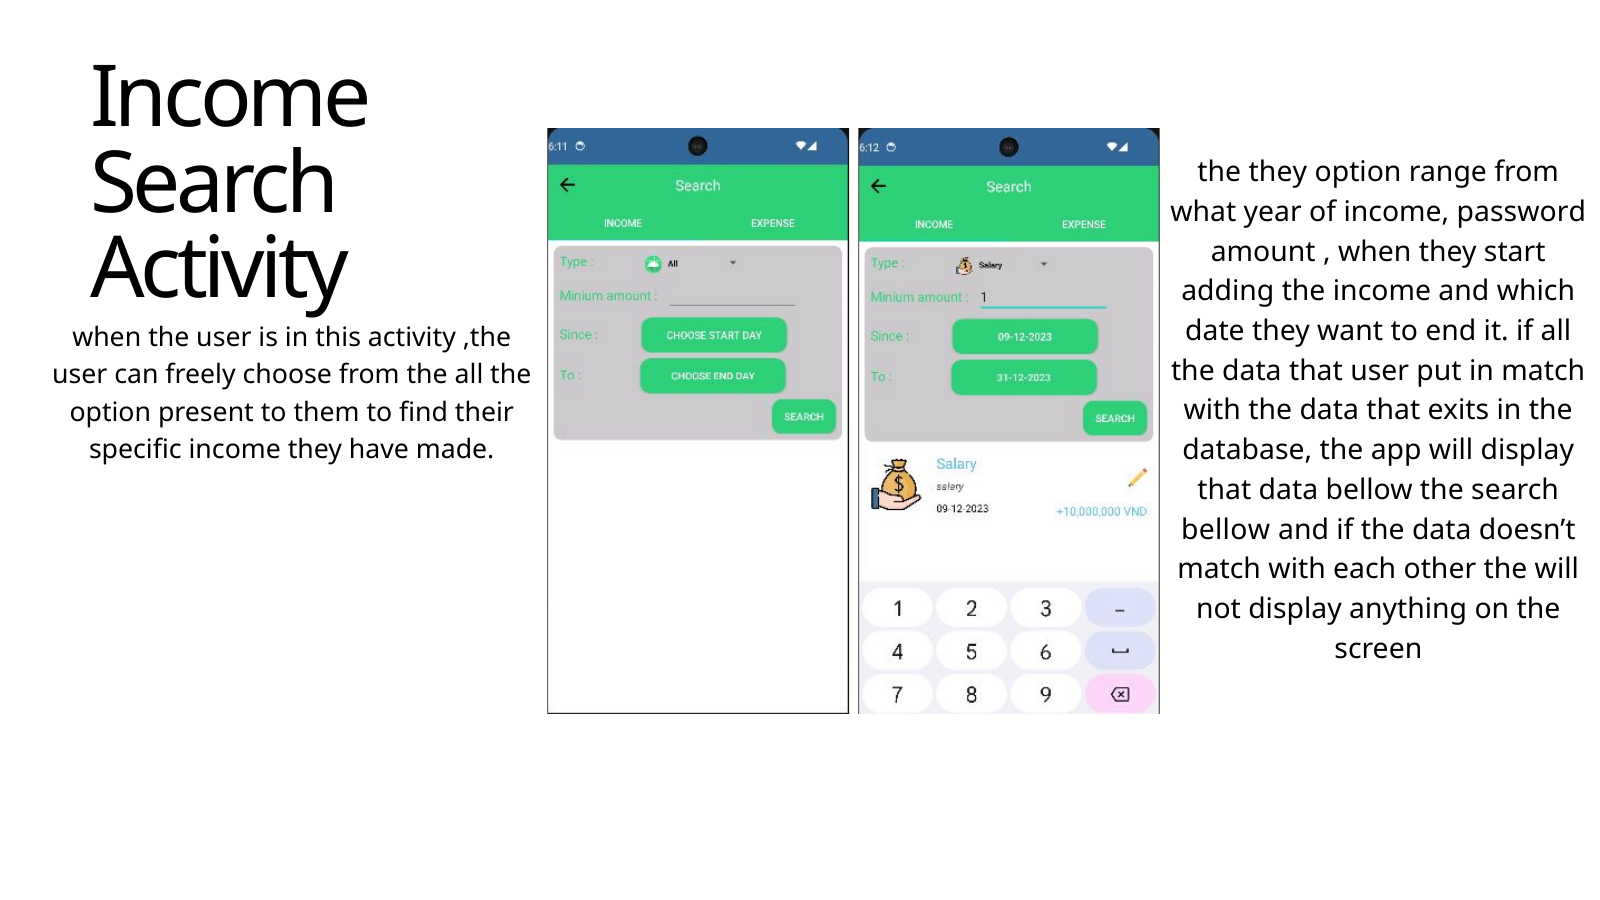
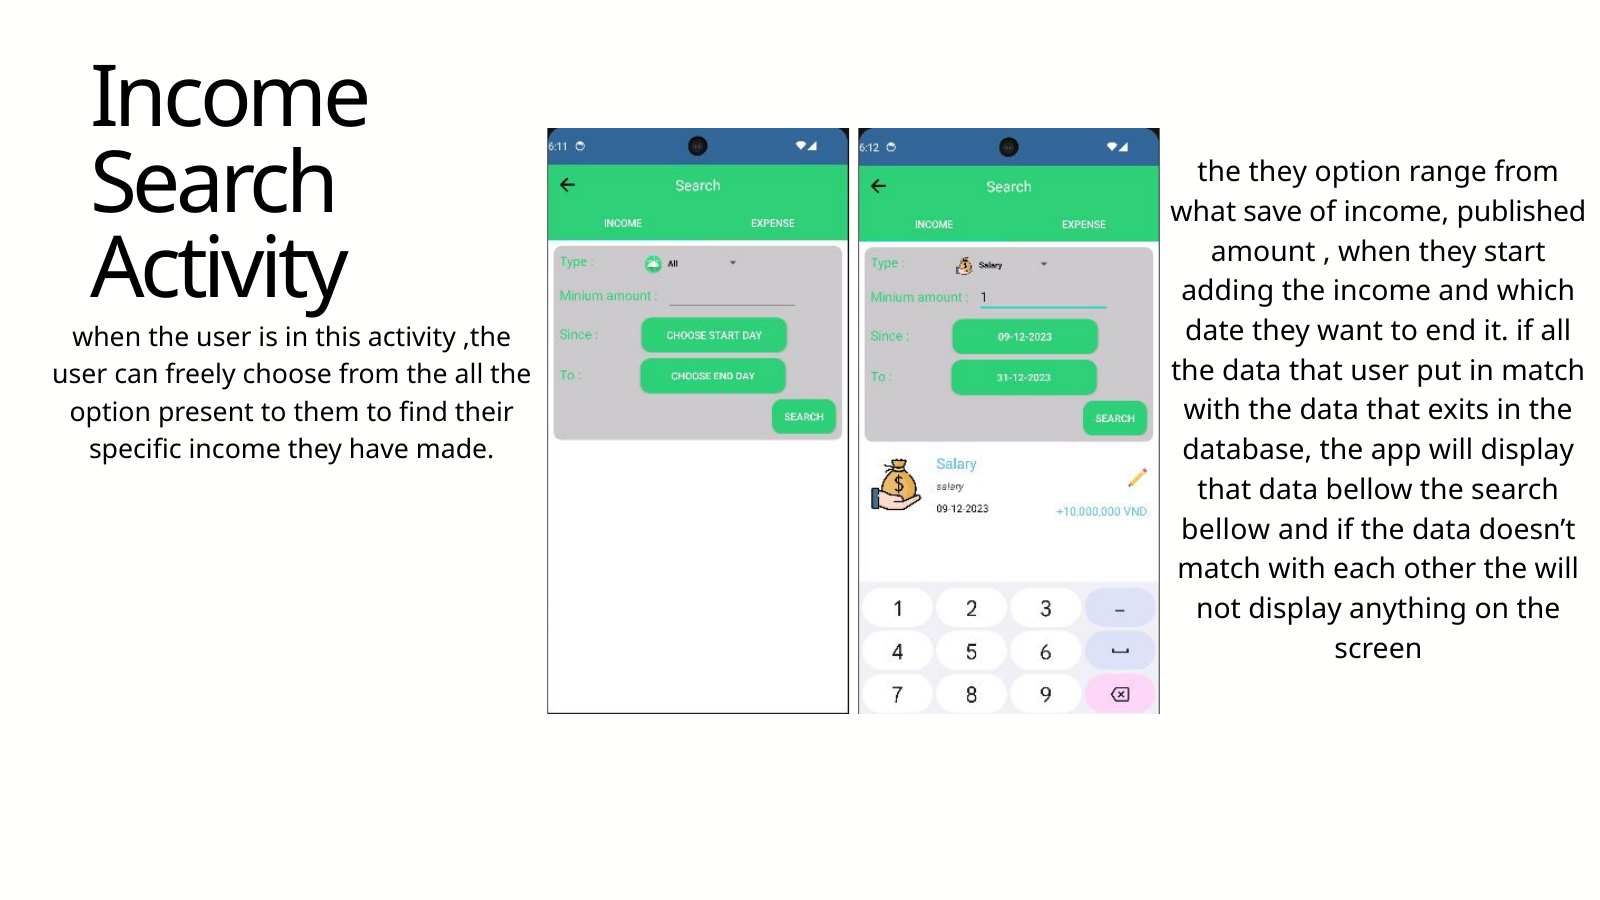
year: year -> save (1273, 212)
password: password -> published (1521, 212)
